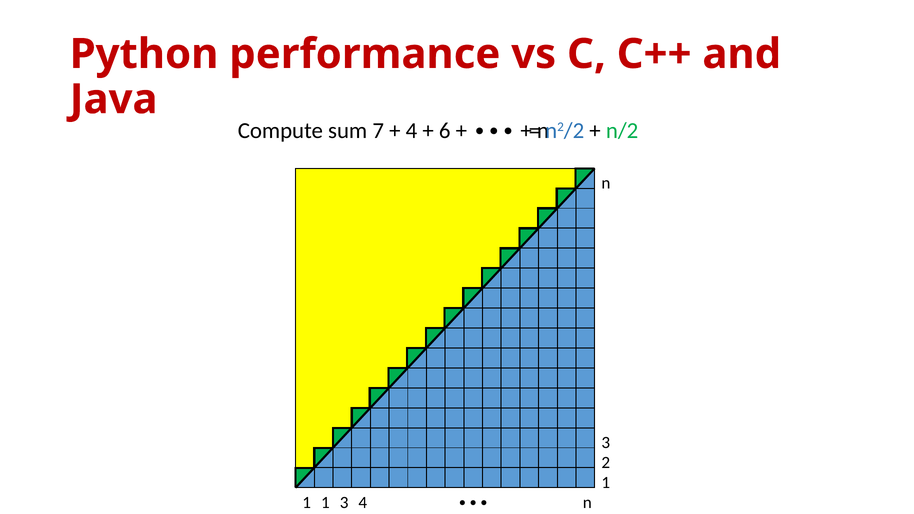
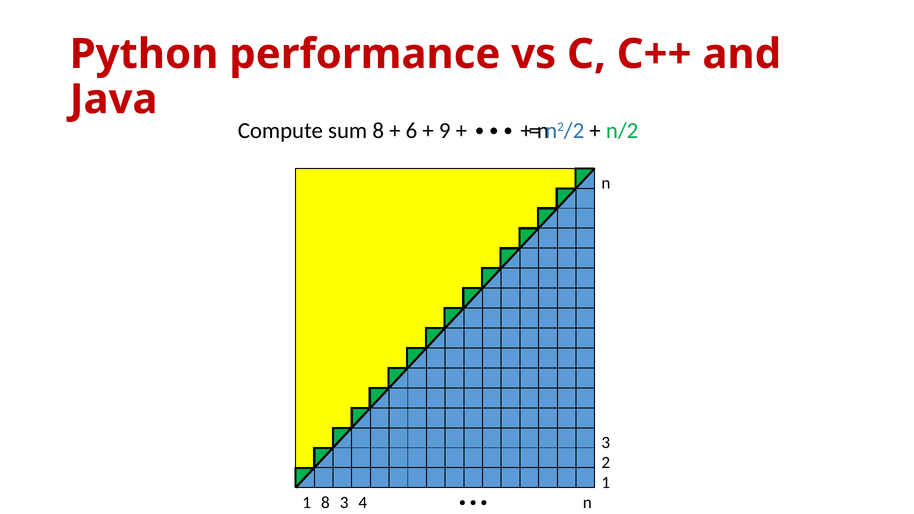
sum 7: 7 -> 8 (378, 131)
4: 4 -> 6 (411, 131)
6: 6 -> 9 (445, 131)
1 1: 1 -> 8 (325, 503)
